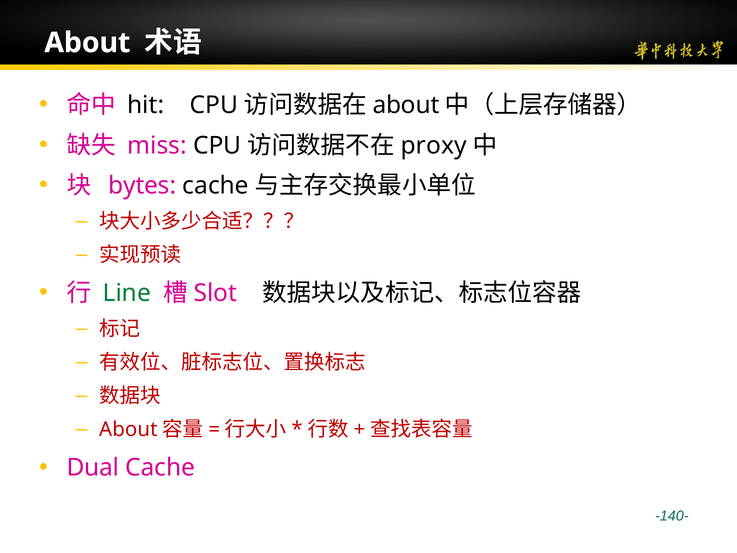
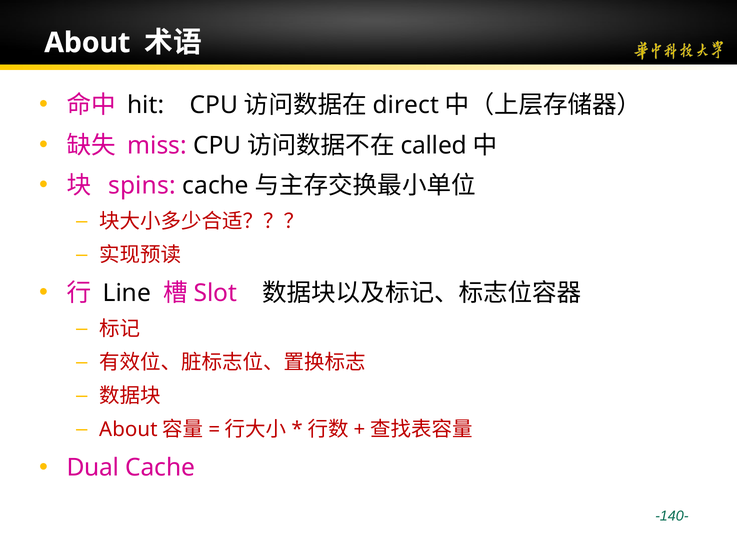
about: about -> direct (406, 105)
proxy: proxy -> called (434, 145)
bytes: bytes -> spins (142, 186)
Line colour: green -> black (127, 293)
